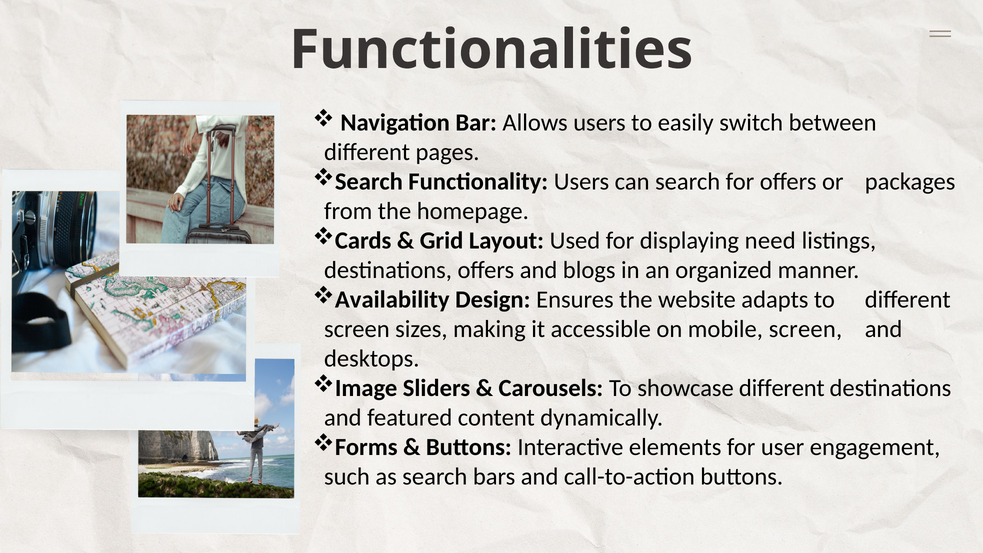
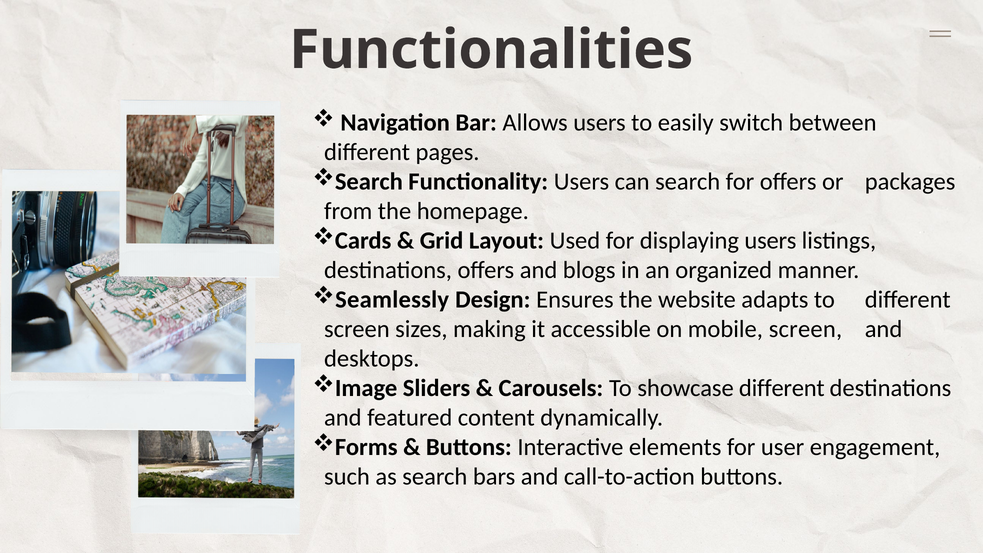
displaying need: need -> users (770, 241)
Availability: Availability -> Seamlessly (392, 299)
